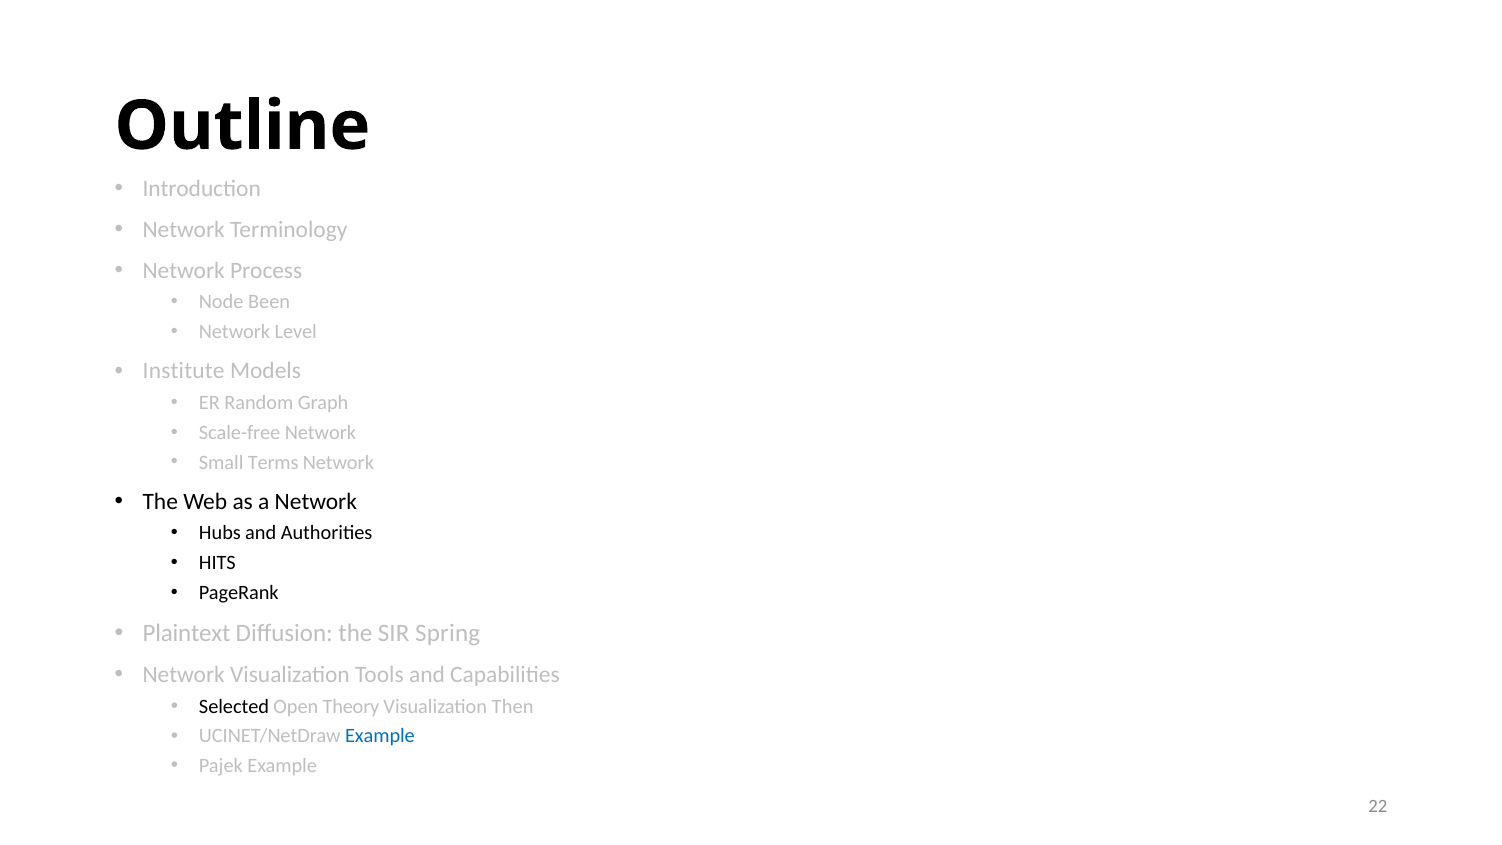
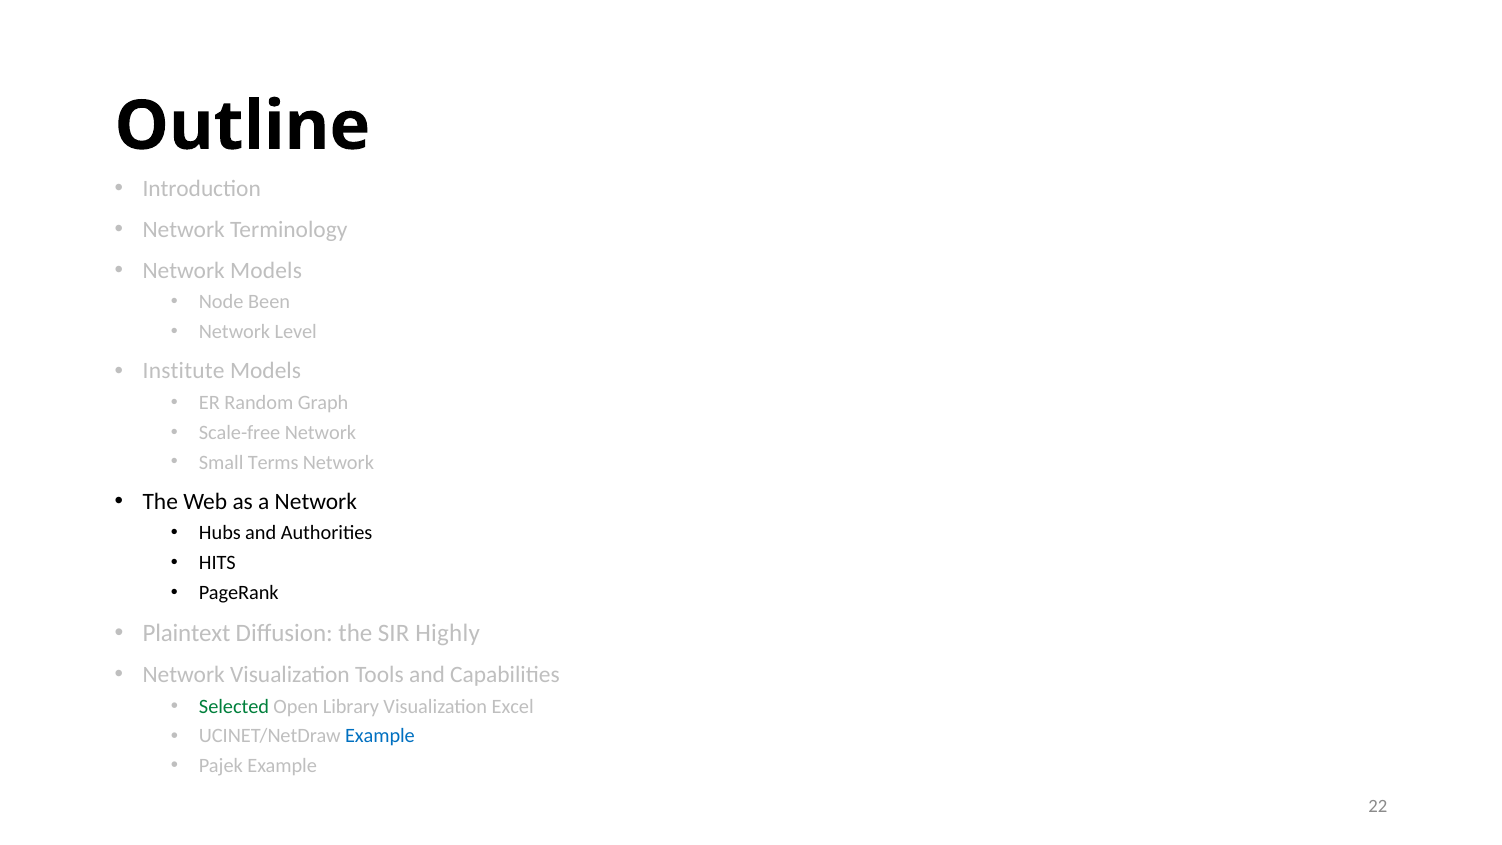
Network Process: Process -> Models (266, 271)
Spring: Spring -> Highly (448, 633)
Selected colour: black -> green (234, 706)
Theory: Theory -> Library (351, 706)
Then: Then -> Excel (513, 706)
